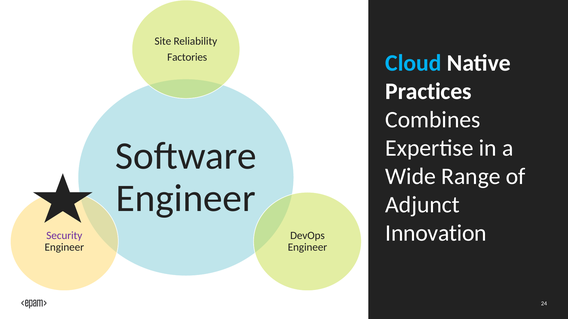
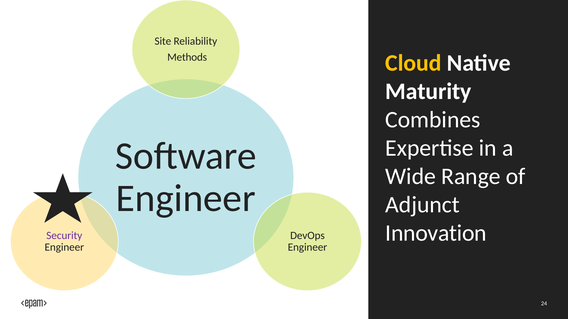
Factories: Factories -> Methods (187, 57)
Cloud colour: light blue -> yellow (413, 63)
Practices: Practices -> Maturity (428, 92)
